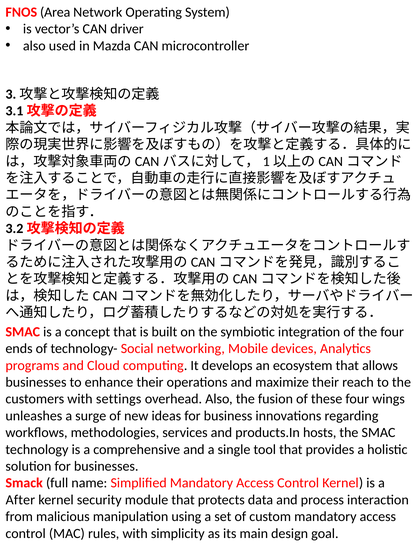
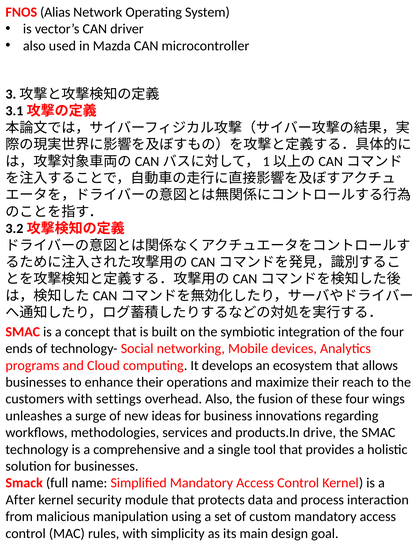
Area: Area -> Alias (55, 12)
hosts: hosts -> drive (320, 433)
